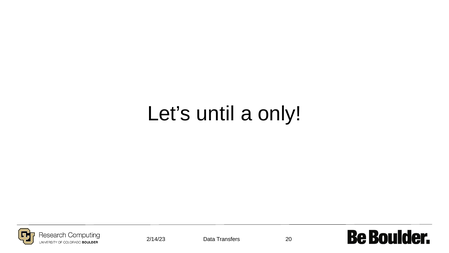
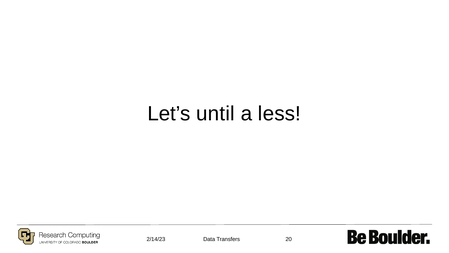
only: only -> less (279, 113)
